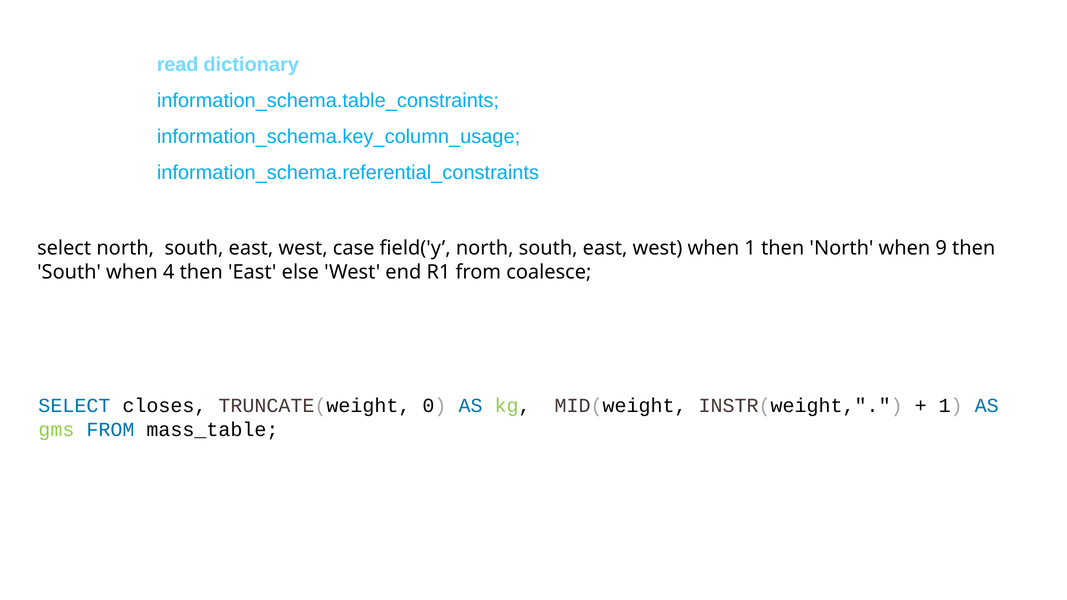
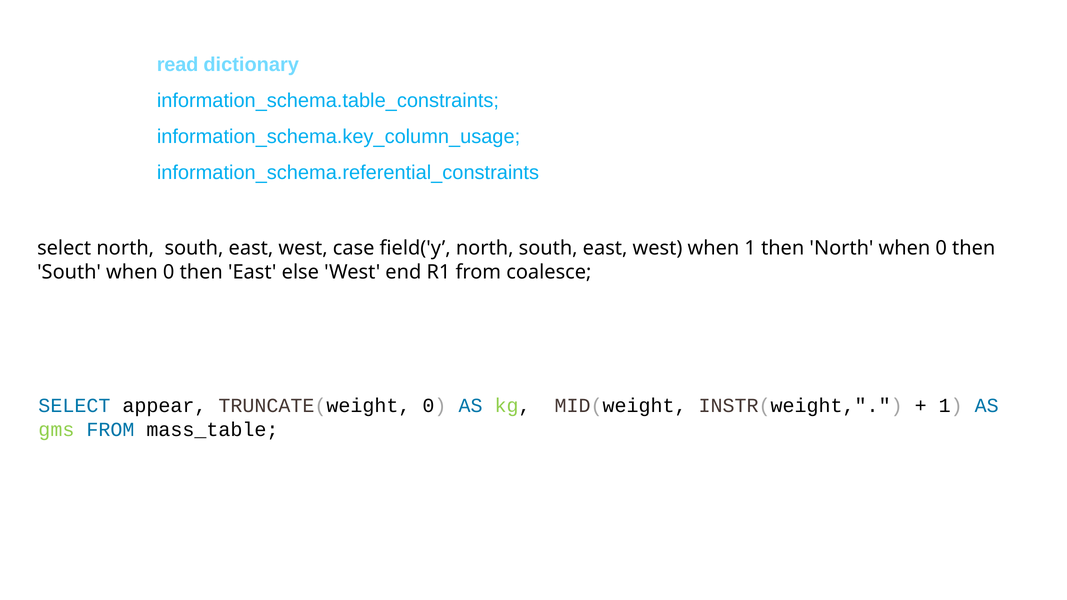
North when 9: 9 -> 0 (941, 248)
South when 4: 4 -> 0 (169, 272)
closes: closes -> appear (164, 406)
